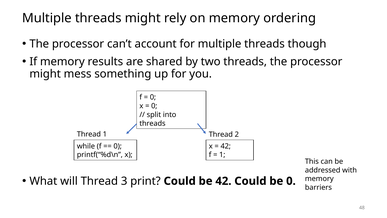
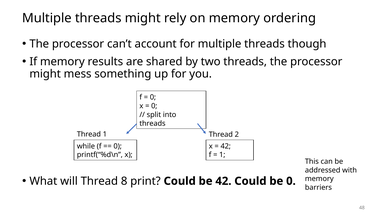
3: 3 -> 8 (124, 181)
